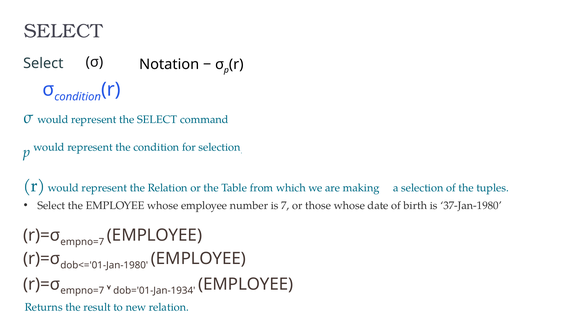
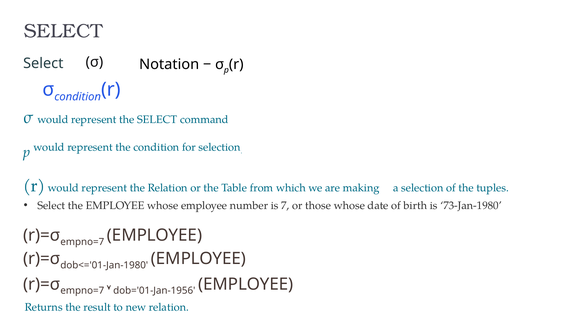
37-Jan-1980: 37-Jan-1980 -> 73-Jan-1980 (471, 206)
dob='01-Jan-1934: dob='01-Jan-1934 -> dob='01-Jan-1956 (154, 291)
